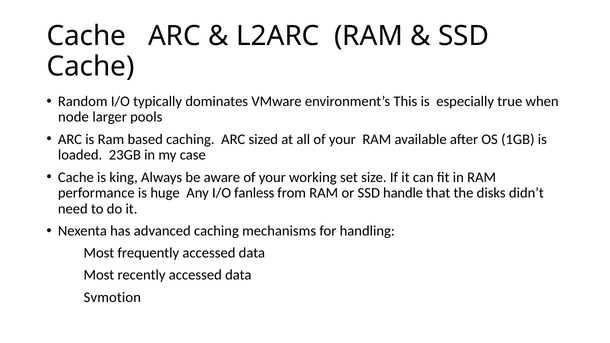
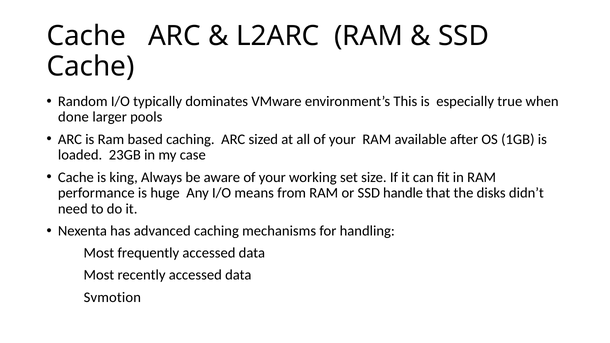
node: node -> done (73, 117)
fanless: fanless -> means (254, 193)
